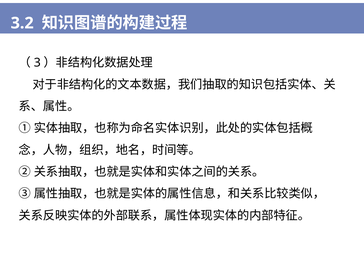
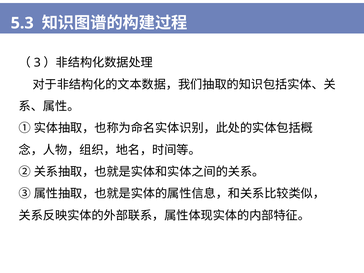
3.2: 3.2 -> 5.3 (22, 23)
